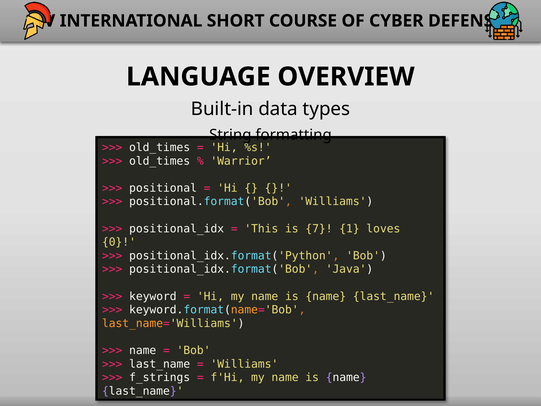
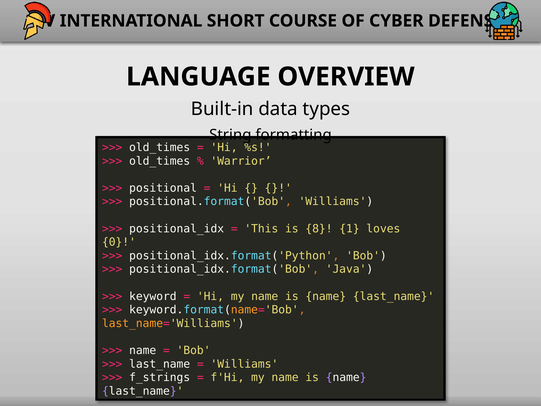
7: 7 -> 8 (319, 228)
